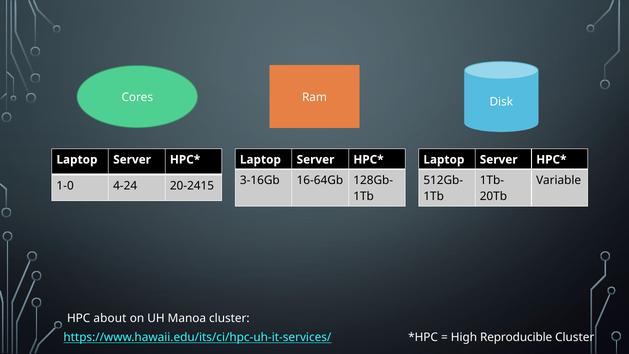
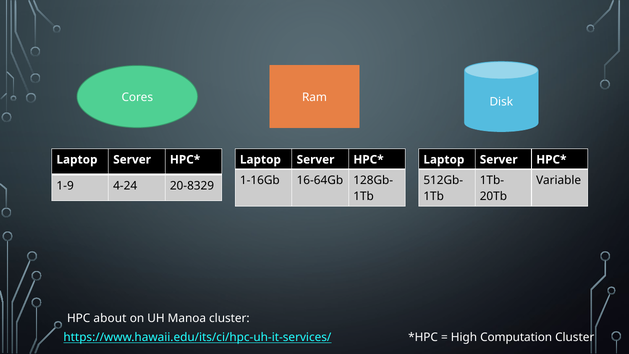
3-16Gb: 3-16Gb -> 1-16Gb (260, 180)
1-0: 1-0 -> 1-9 (65, 186)
20-2415: 20-2415 -> 20-8329 (192, 186)
Reproducible: Reproducible -> Computation (516, 337)
